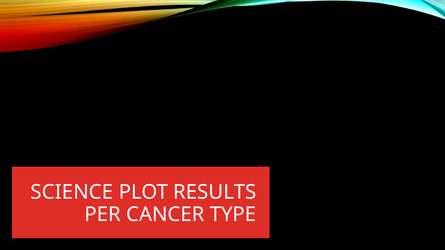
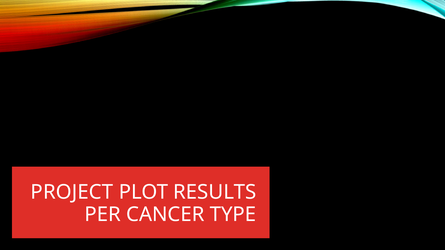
SCIENCE: SCIENCE -> PROJECT (72, 192)
